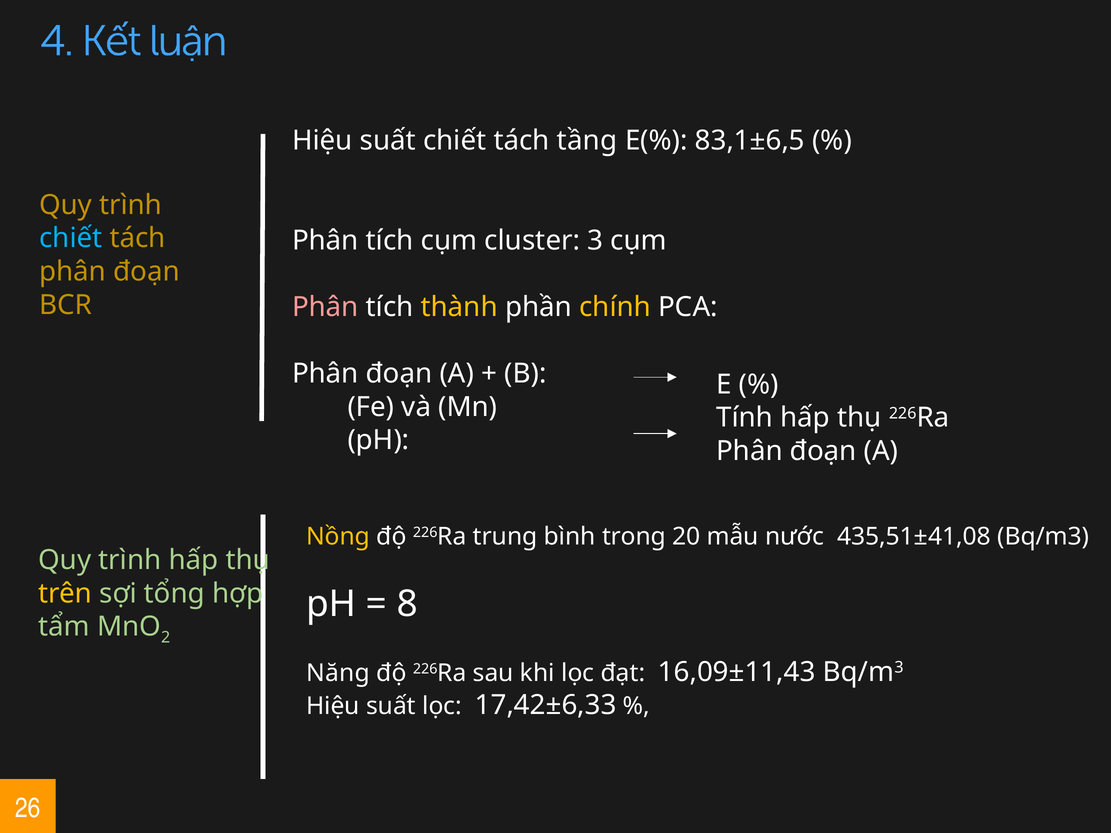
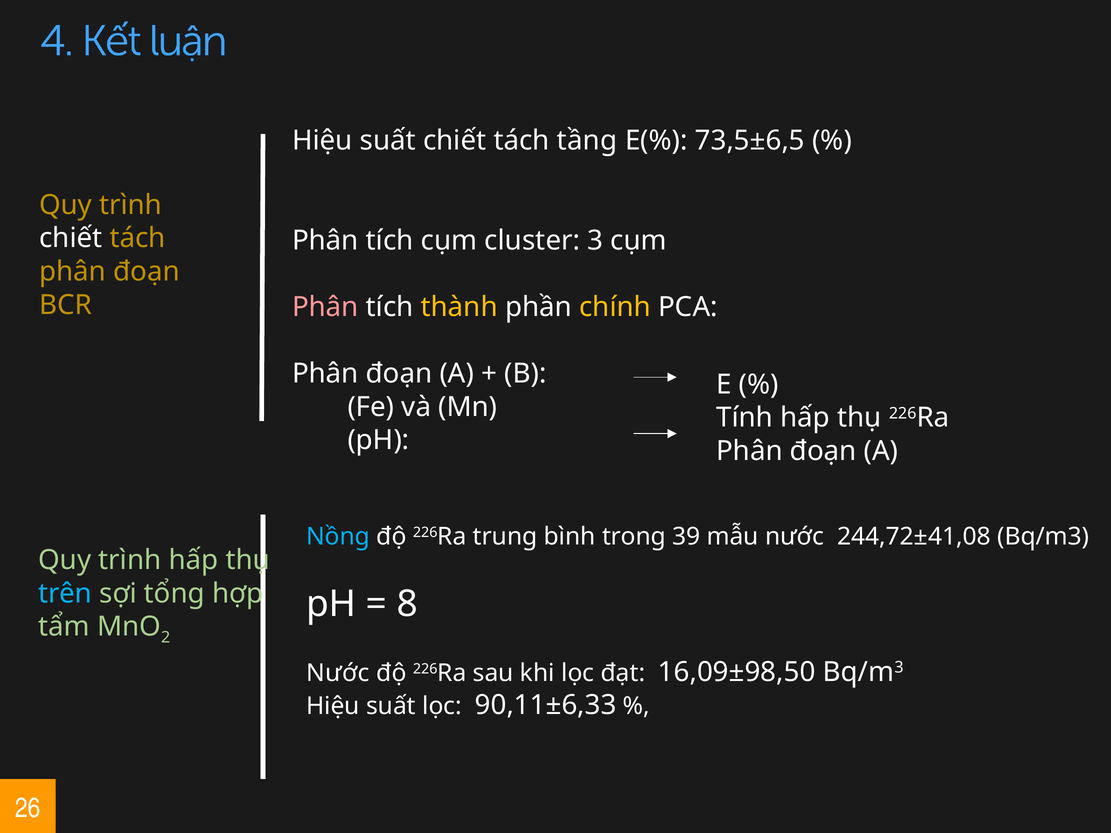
83,1±6,5: 83,1±6,5 -> 73,5±6,5 (750, 140)
chiết colour: light blue -> white (71, 238)
Nồng colour: yellow -> light blue (338, 537)
20: 20 -> 39 (686, 537)
435,51±41,08: 435,51±41,08 -> 244,72±41,08 (914, 537)
trên colour: yellow -> light blue (65, 594)
Năng: Năng -> Nước (338, 673)
16,09±11,43: 16,09±11,43 -> 16,09±98,50 (737, 672)
17,42±6,33: 17,42±6,33 -> 90,11±6,33 (546, 706)
